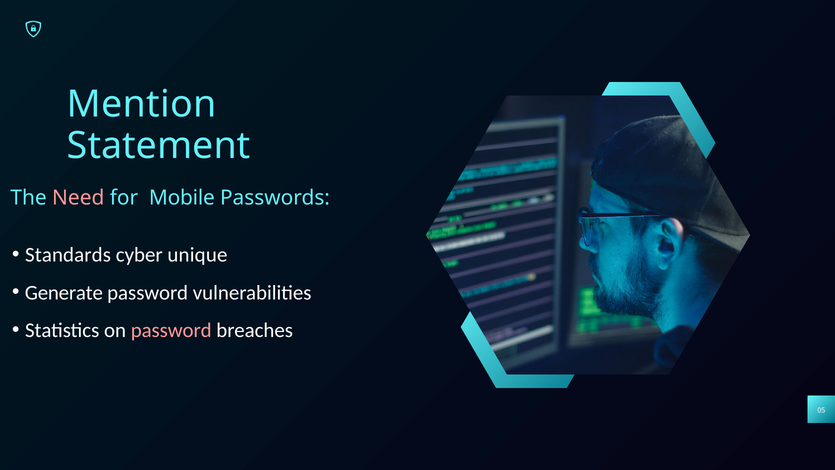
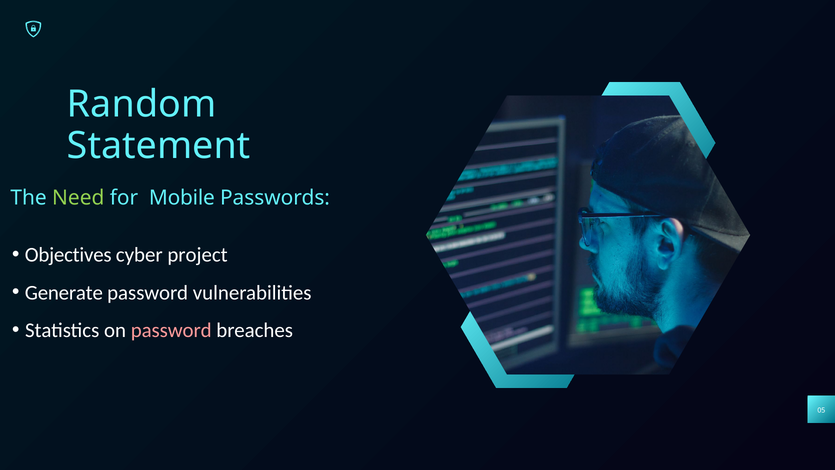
Mention: Mention -> Random (142, 104)
Need colour: pink -> light green (78, 198)
Standards: Standards -> Objectives (68, 255)
unique: unique -> project (198, 255)
